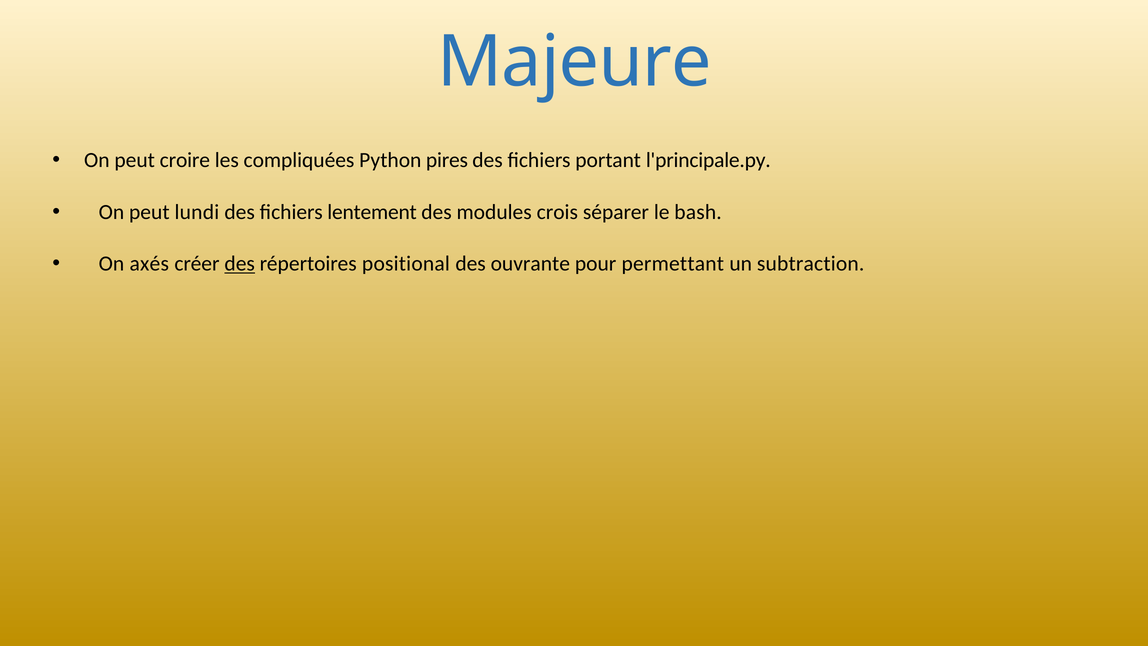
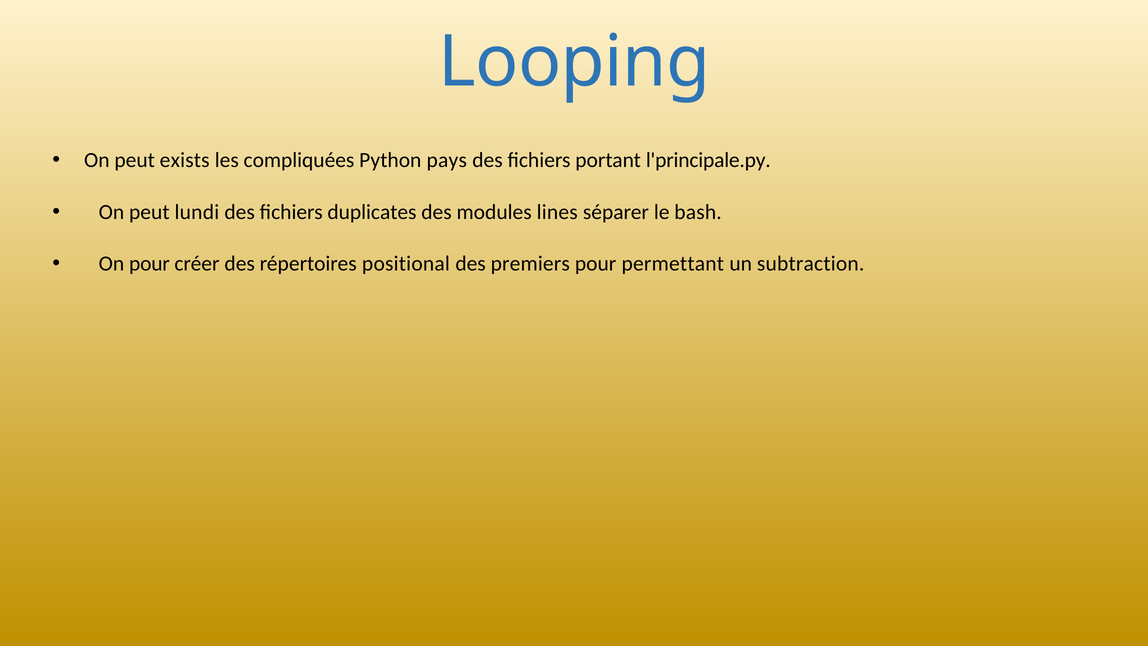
Majeure: Majeure -> Looping (574, 62)
croire: croire -> exists (185, 160)
pires: pires -> pays (447, 160)
lentement: lentement -> duplicates (372, 212)
crois: crois -> lines (557, 212)
On axés: axés -> pour (149, 264)
des underline: present -> none (240, 264)
ouvrante: ouvrante -> premiers (530, 264)
